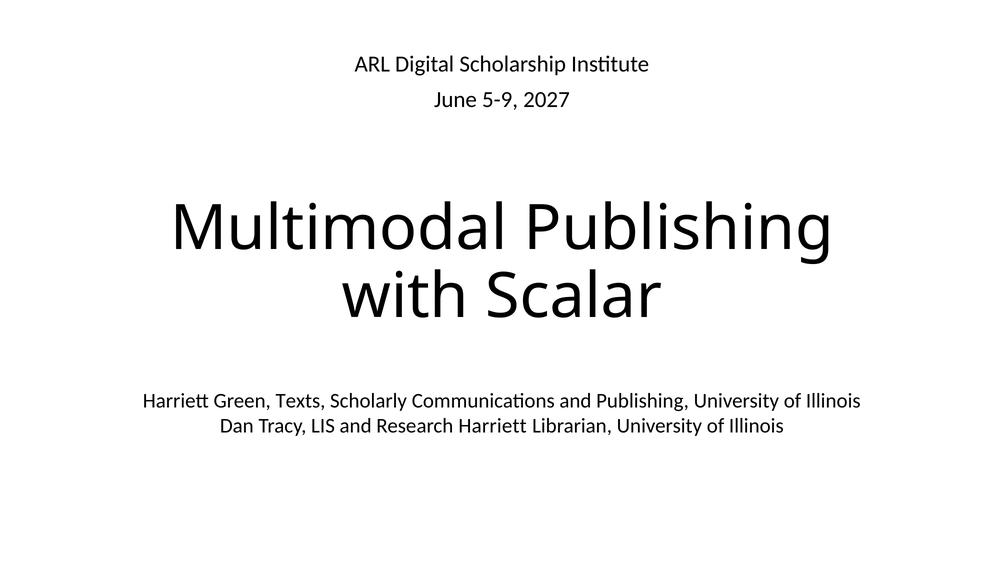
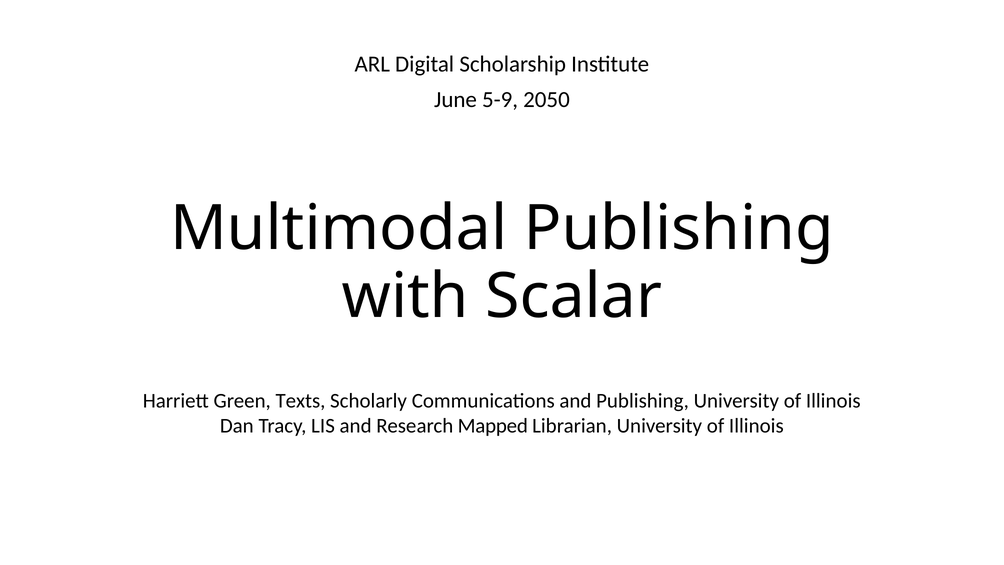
2027: 2027 -> 2050 (547, 99)
Research Harriett: Harriett -> Mapped (493, 426)
